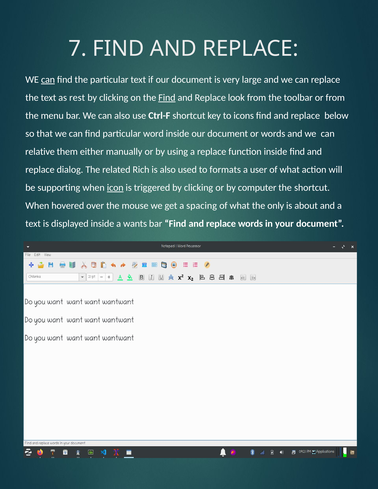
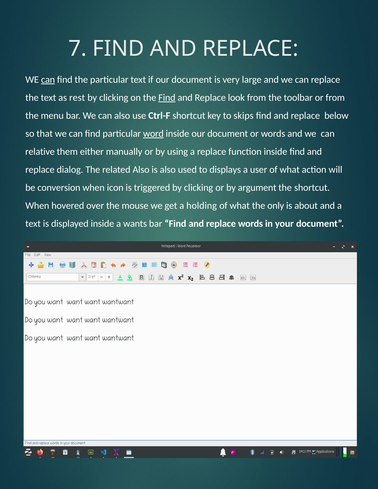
icons: icons -> skips (244, 116)
word underline: none -> present (153, 134)
related Rich: Rich -> Also (141, 170)
formats: formats -> displays (225, 170)
supporting: supporting -> conversion (59, 188)
icon underline: present -> none (115, 188)
computer: computer -> argument (257, 188)
spacing: spacing -> holding (202, 206)
